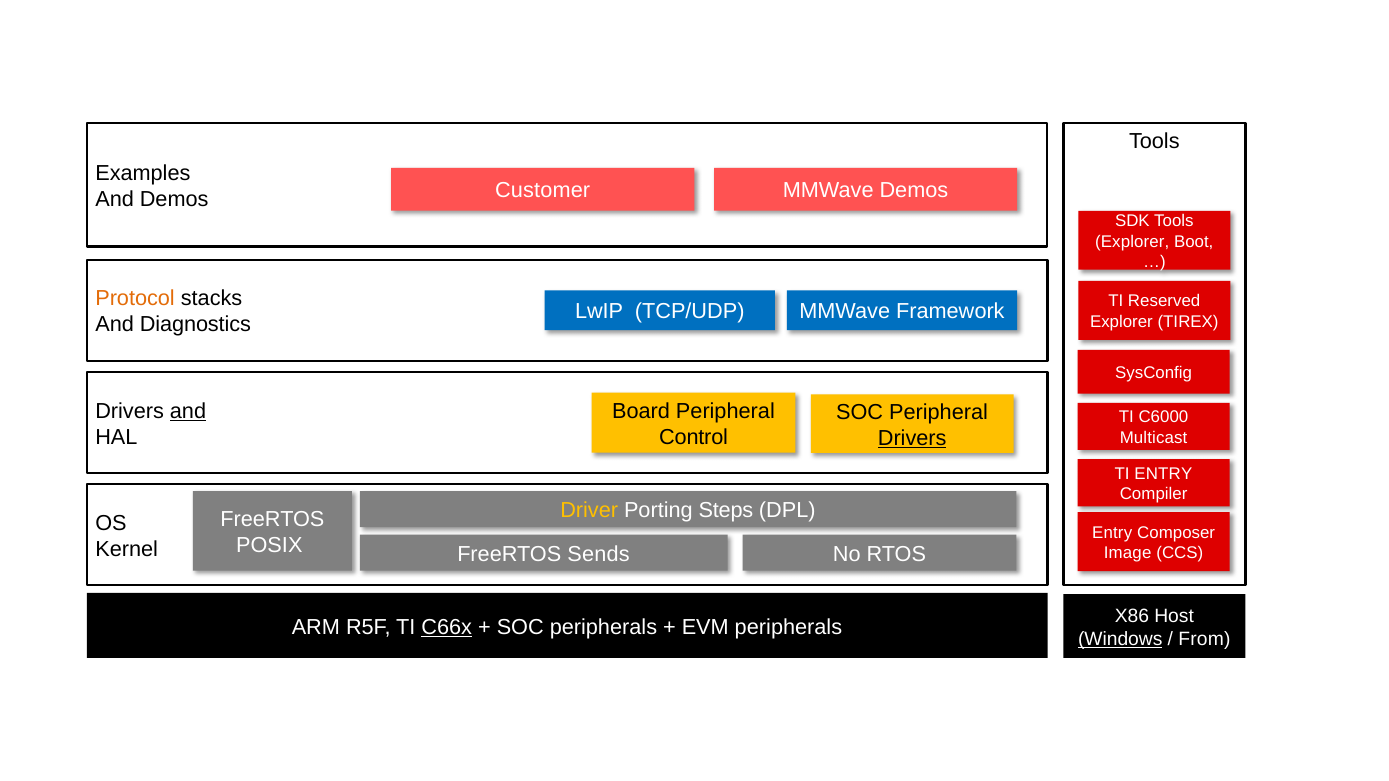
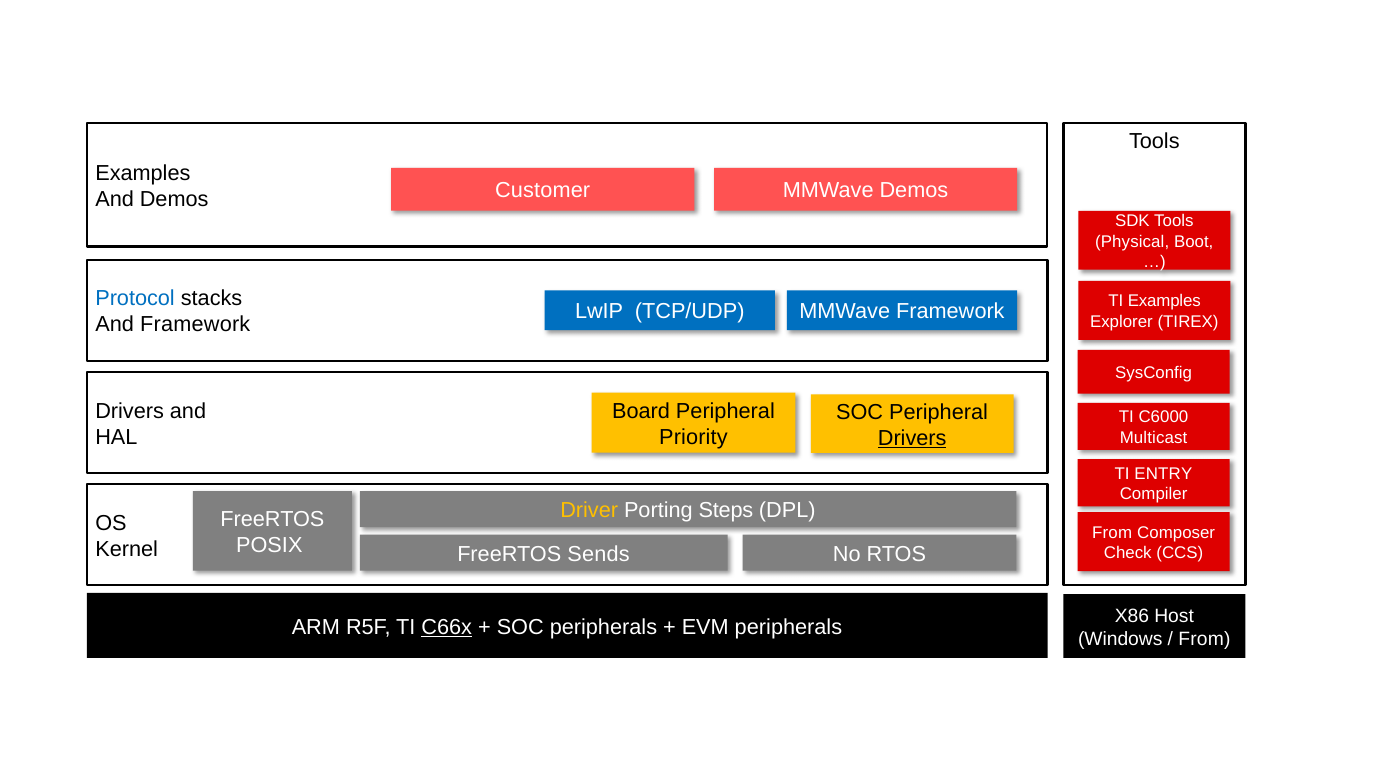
Explorer: Explorer -> Physical (1132, 242)
Protocol colour: orange -> blue (135, 299)
TI Reserved: Reserved -> Examples (1164, 301)
And Diagnostics: Diagnostics -> Framework (195, 325)
and underline: present -> none (188, 411)
Control: Control -> Priority (693, 437)
Entry: Entry -> From (1112, 533)
Image: Image -> Check (1128, 553)
Windows underline: present -> none (1120, 639)
